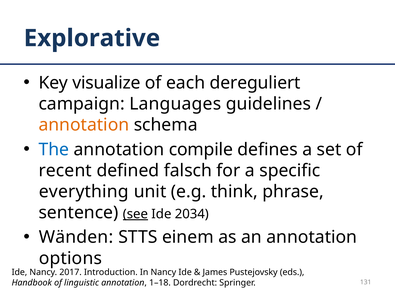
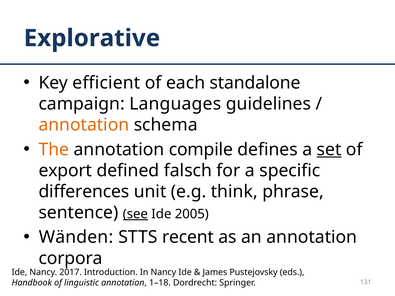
visualize: visualize -> efficient (106, 83)
dereguliert: dereguliert -> standalone (255, 83)
The colour: blue -> orange (54, 150)
set underline: none -> present (329, 150)
recent: recent -> export (65, 171)
everything: everything -> differences (84, 192)
2034: 2034 -> 2005 (192, 214)
einem: einem -> recent (188, 237)
options: options -> corpora (71, 258)
